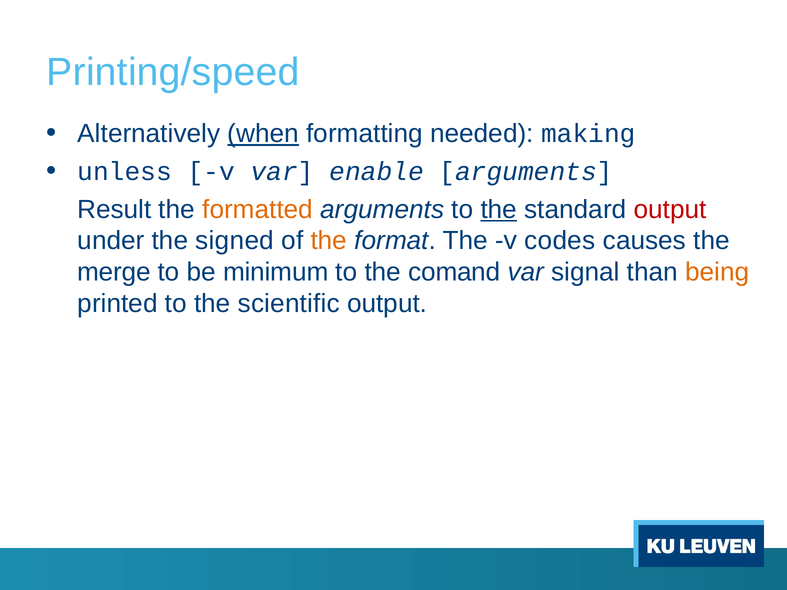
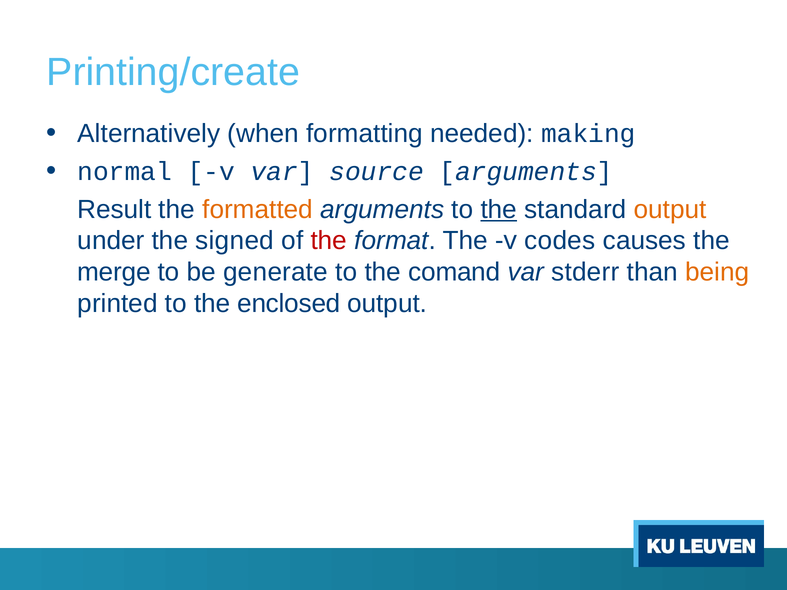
Printing/speed: Printing/speed -> Printing/create (173, 72)
when underline: present -> none (263, 134)
unless: unless -> normal (125, 172)
enable: enable -> source (377, 172)
output colour: red -> orange (670, 209)
the colour: orange -> red (329, 241)
minimum: minimum -> generate (276, 272)
signal: signal -> stderr (585, 272)
scientific: scientific -> enclosed (289, 304)
